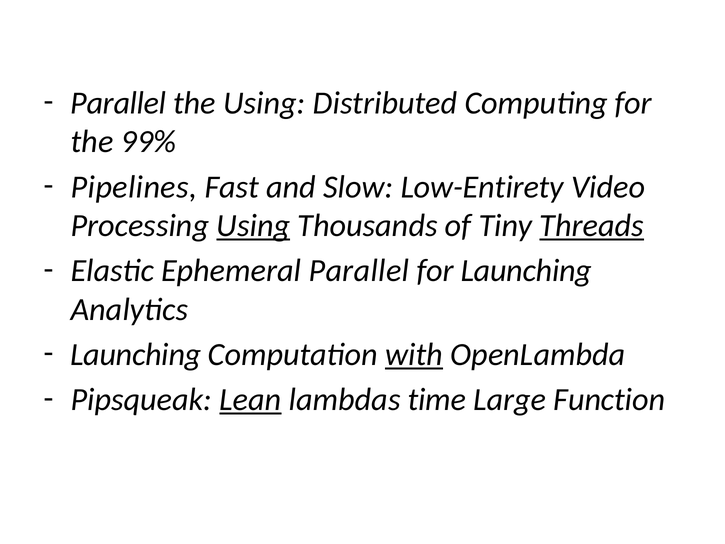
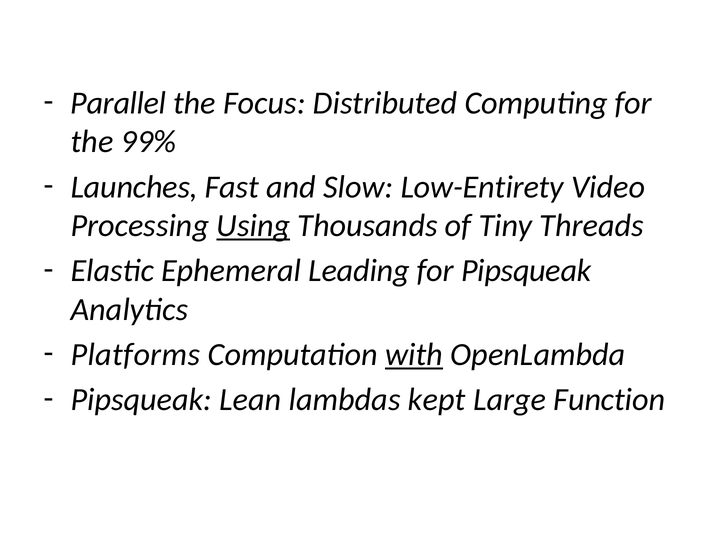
the Using: Using -> Focus (264, 103)
Pipelines: Pipelines -> Launches (134, 187)
Threads underline: present -> none (592, 226)
Ephemeral Parallel: Parallel -> Leading (359, 271)
for Launching: Launching -> Pipsqueak (526, 271)
Launching: Launching -> Platforms (135, 354)
Lean underline: present -> none (250, 400)
time: time -> kept (437, 400)
